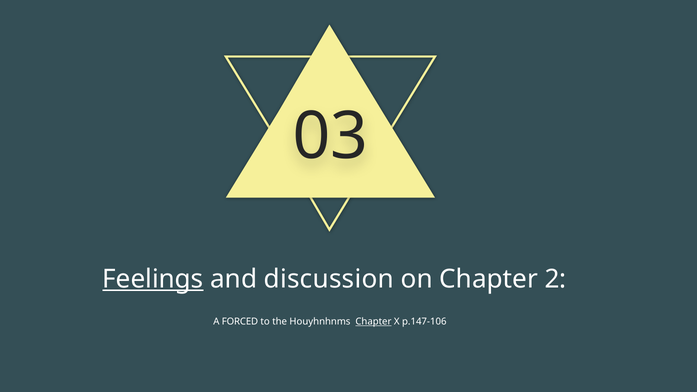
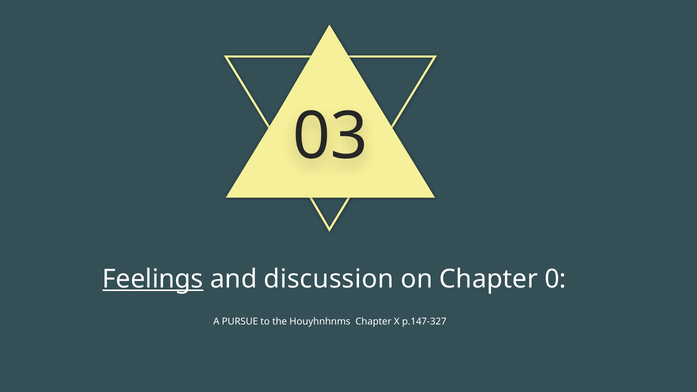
2: 2 -> 0 (555, 279)
FORCED: FORCED -> PURSUE (240, 322)
Chapter underline: present -> none (373, 322)
p.147-106: p.147-106 -> p.147-327 (424, 322)
